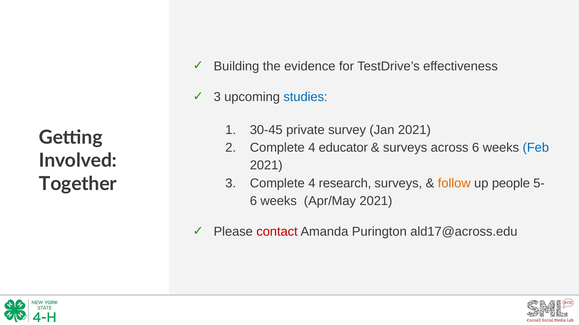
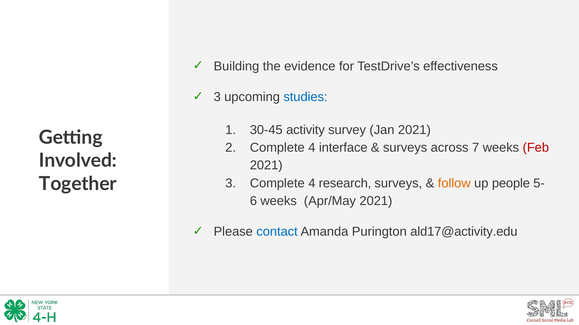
private: private -> activity (305, 130)
educator: educator -> interface (343, 148)
across 6: 6 -> 7 (476, 148)
Feb colour: blue -> red (536, 148)
contact colour: red -> blue (277, 232)
ald17@across.edu: ald17@across.edu -> ald17@activity.edu (464, 232)
